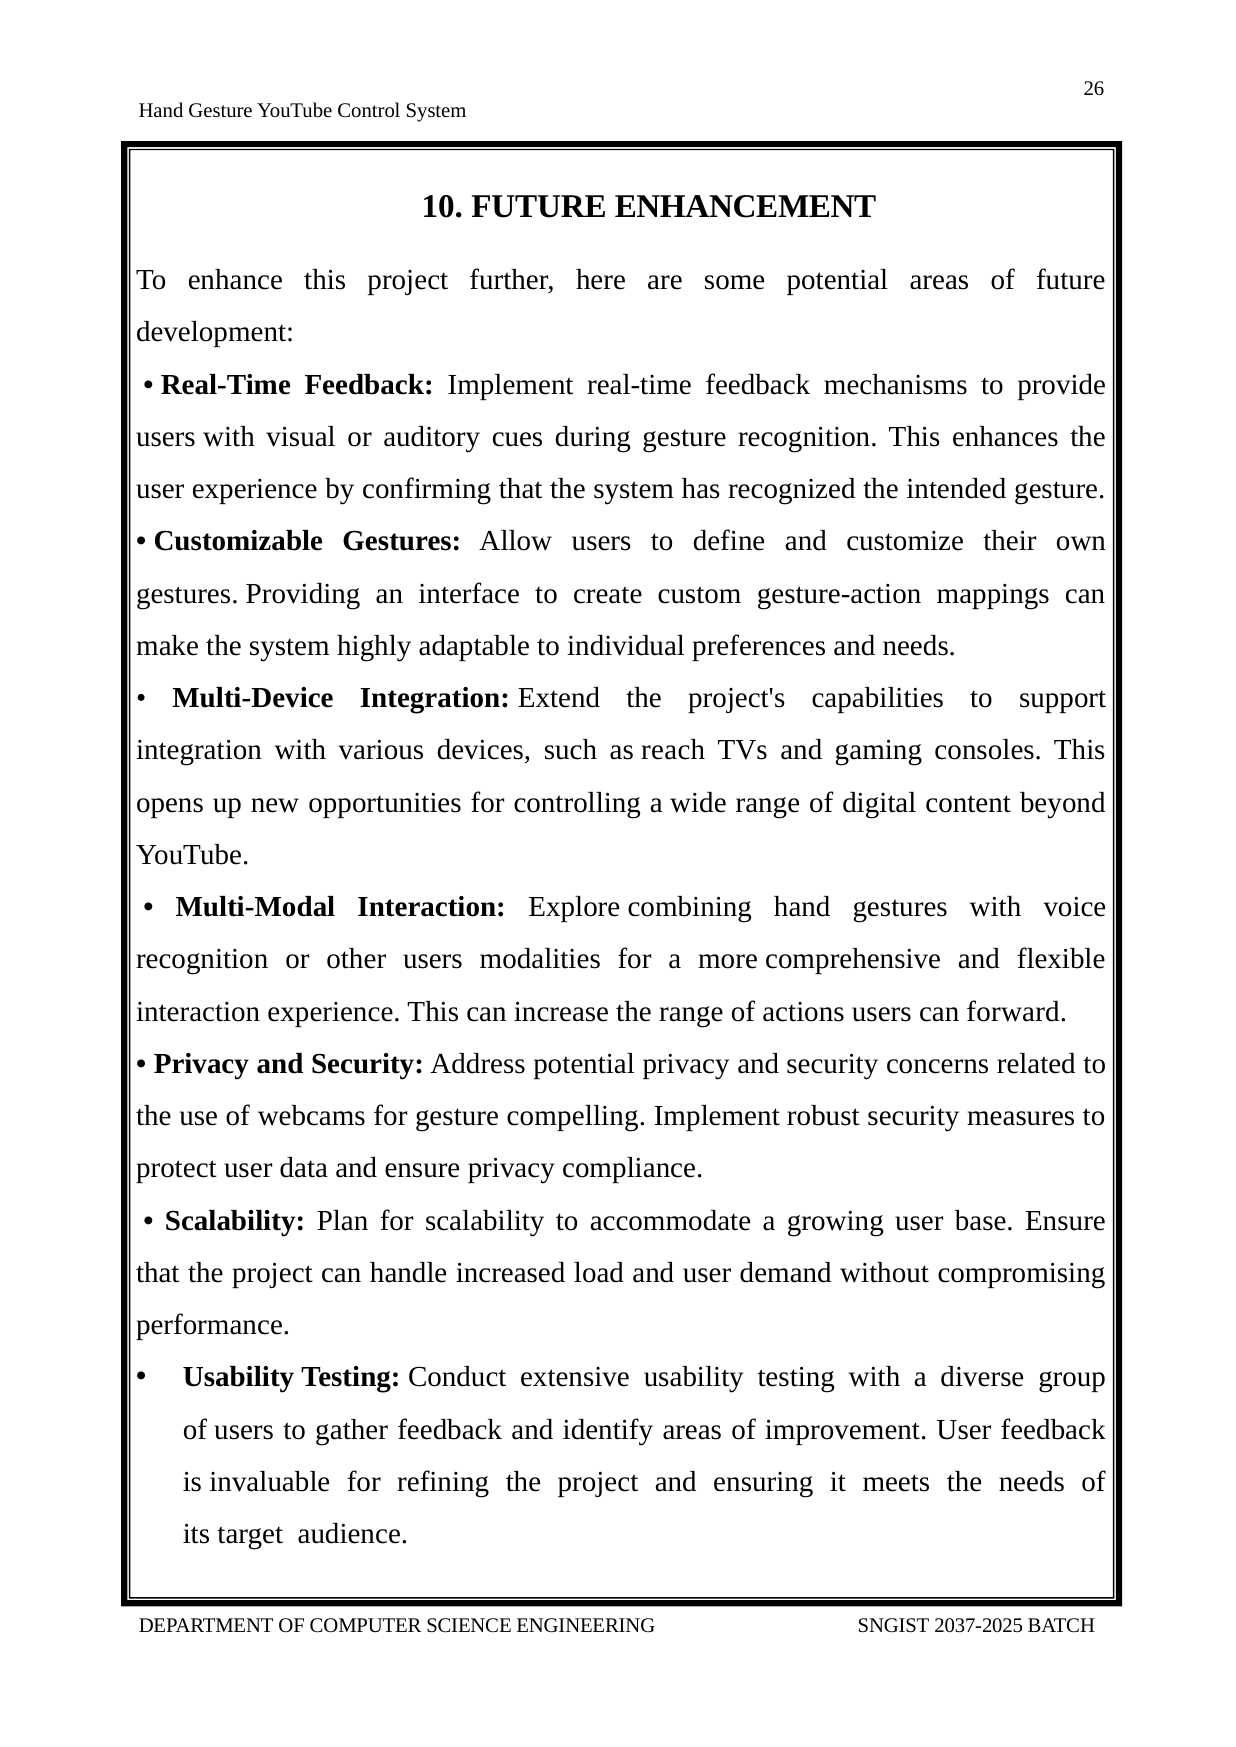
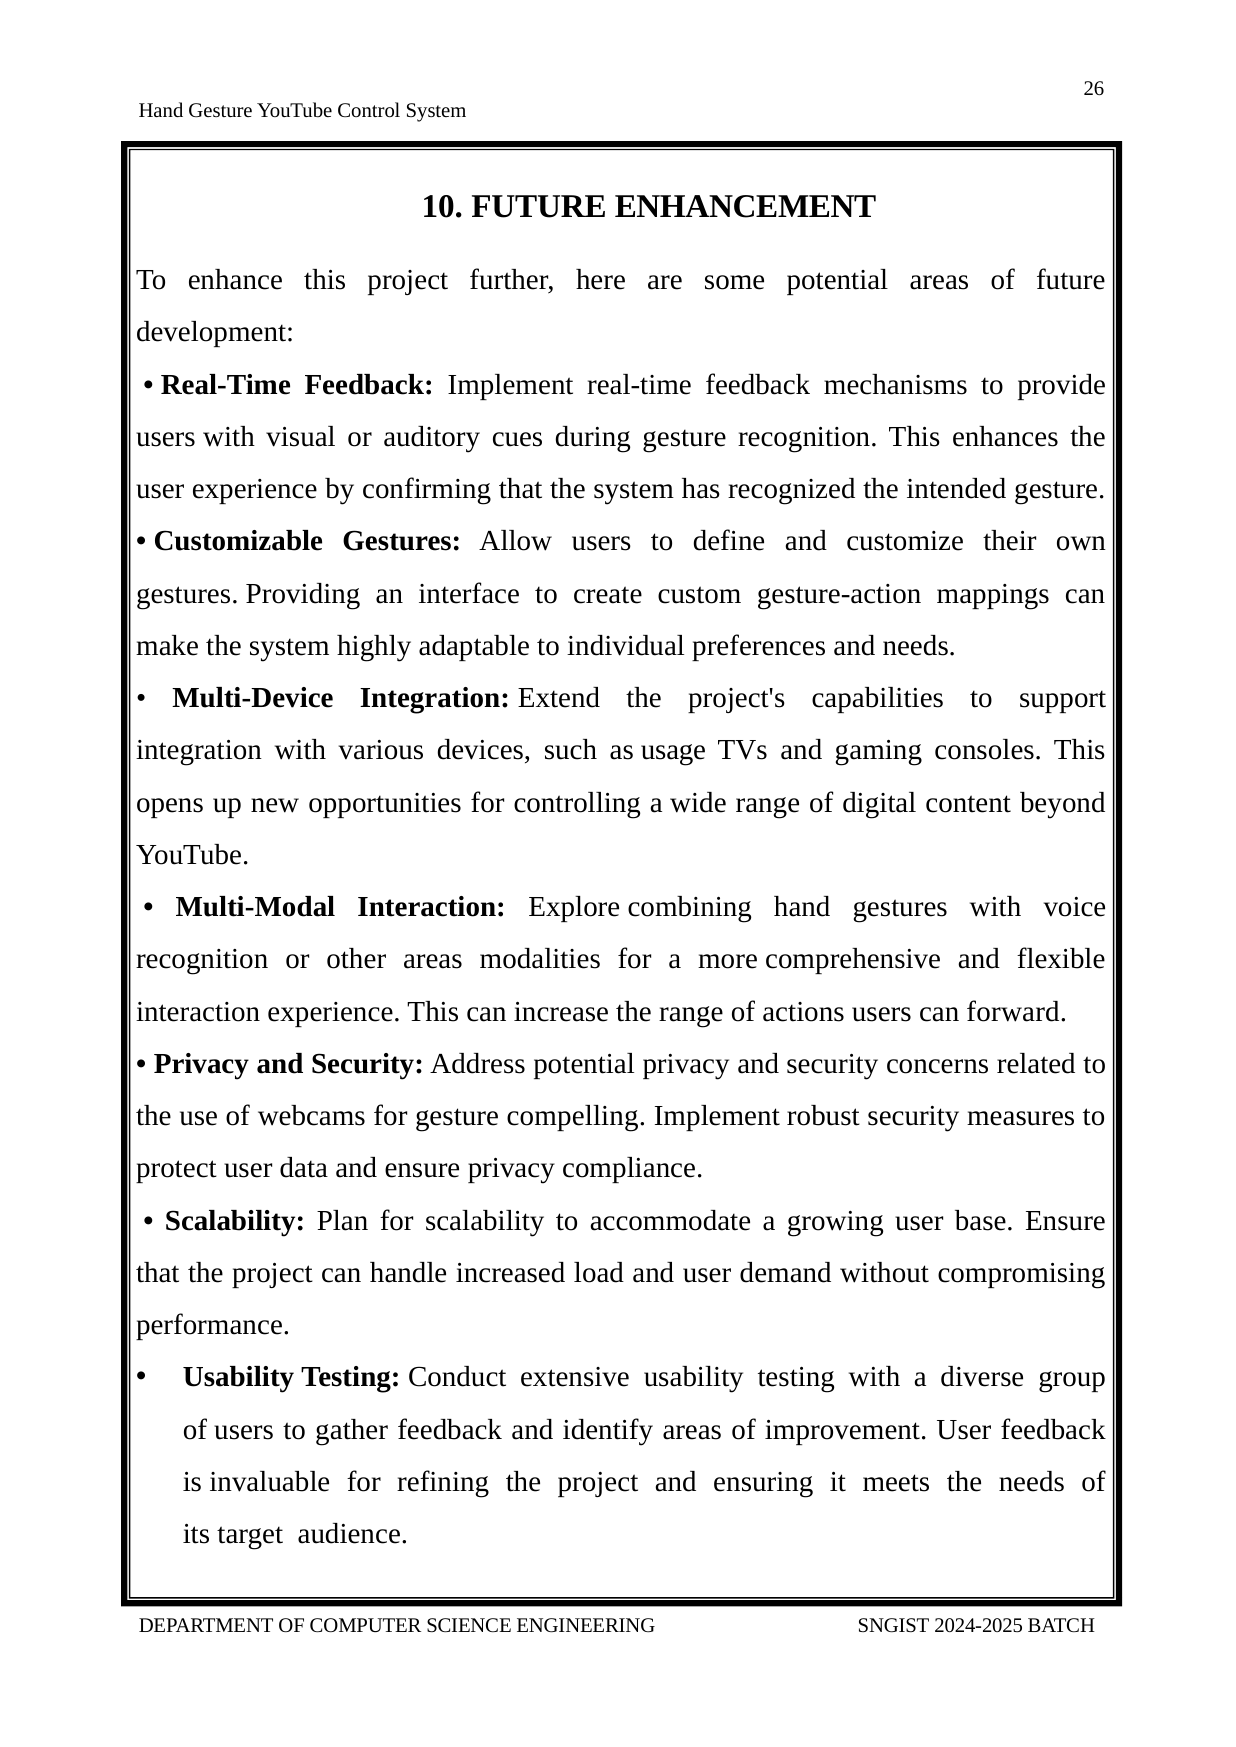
reach: reach -> usage (673, 750)
other users: users -> areas (433, 959)
2037-2025: 2037-2025 -> 2024-2025 (979, 1626)
